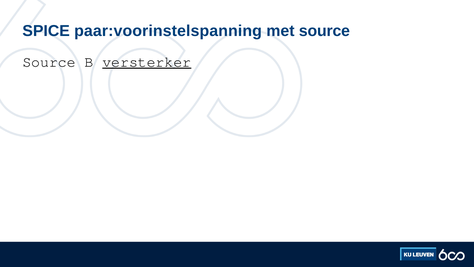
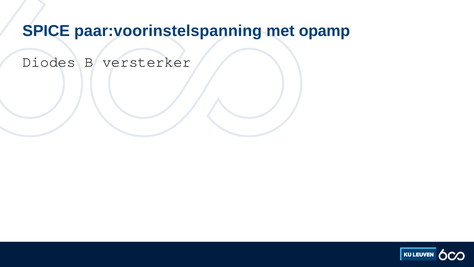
met source: source -> opamp (324, 31)
Source: Source -> Diodes (49, 62)
versterker underline: present -> none (147, 62)
